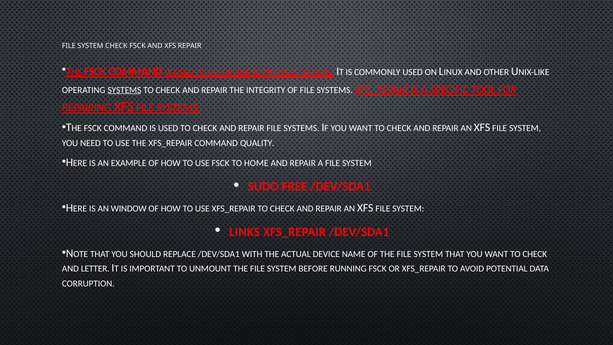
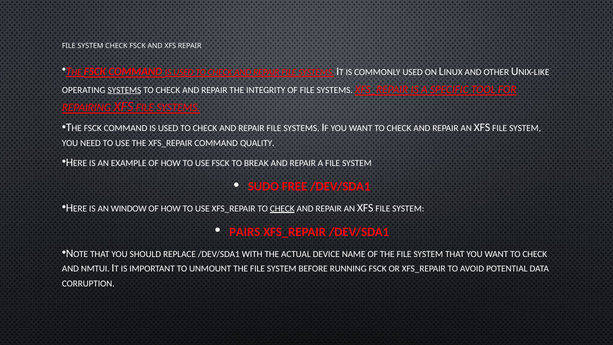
HOME: HOME -> BREAK (256, 163)
CHECK underline: none -> present (282, 208)
LINKS: LINKS -> PAIRS (245, 232)
LETTER: LETTER -> NMTUI (95, 269)
